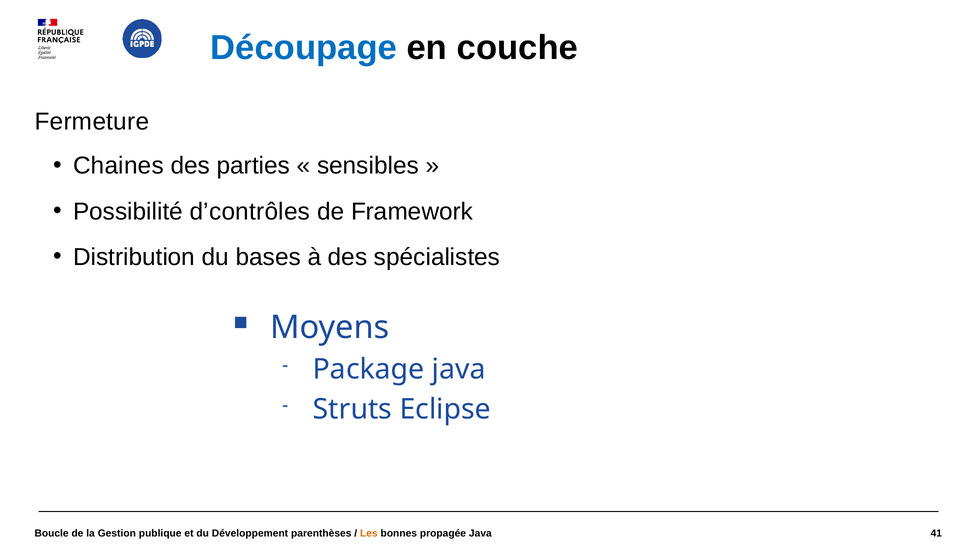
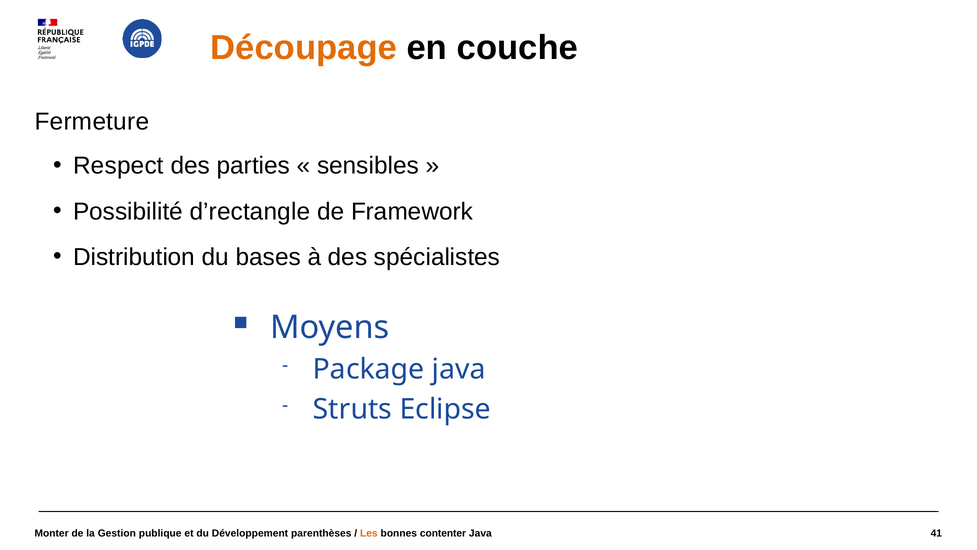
Découpage colour: blue -> orange (304, 48)
Chaines: Chaines -> Respect (118, 166)
d’contrôles: d’contrôles -> d’rectangle (250, 211)
Boucle: Boucle -> Monter (52, 533)
propagée: propagée -> contenter (443, 533)
